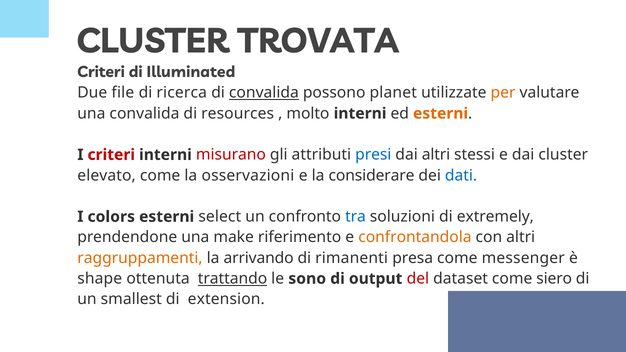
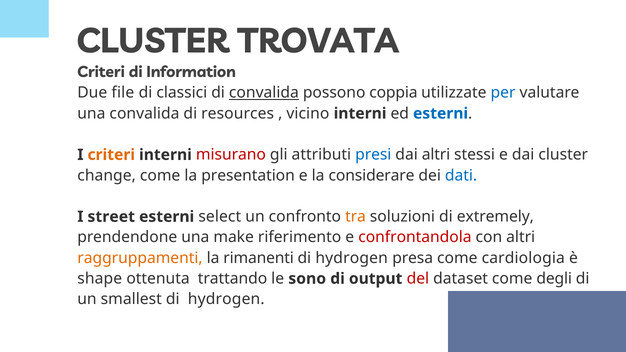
Illuminated: Illuminated -> Information (191, 72)
ricerca: ricerca -> classici (182, 93)
planet: planet -> coppia (393, 93)
per colour: orange -> blue (503, 93)
molto: molto -> vicino (308, 114)
esterni colour: orange -> blue (441, 114)
criteri colour: red -> orange (111, 155)
elevato: elevato -> change (107, 175)
osservazioni: osservazioni -> presentation (248, 175)
colors: colors -> street (111, 217)
tra colour: blue -> orange (355, 217)
confrontandola colour: orange -> red (415, 237)
arrivando: arrivando -> rimanenti (259, 258)
rimanenti: rimanenti -> hydrogen (352, 258)
messenger: messenger -> cardiologia (523, 258)
trattando underline: present -> none (233, 279)
siero: siero -> degli (554, 279)
extension: extension -> hydrogen (226, 299)
